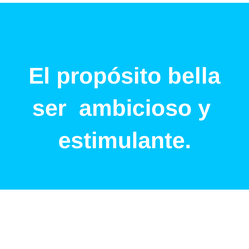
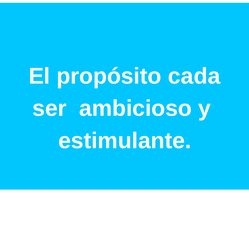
bella: bella -> cada (194, 76)
